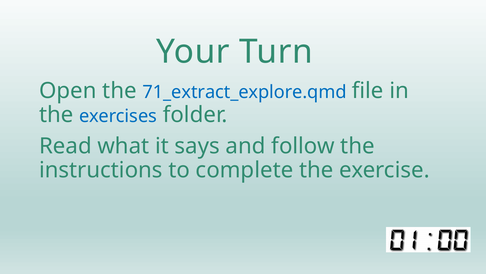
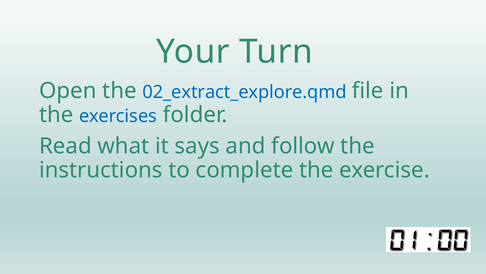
71_extract_explore.qmd: 71_extract_explore.qmd -> 02_extract_explore.qmd (245, 92)
